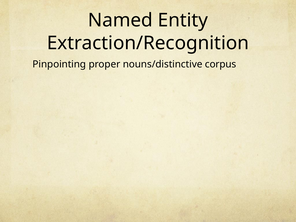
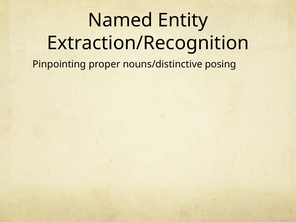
corpus: corpus -> posing (221, 64)
